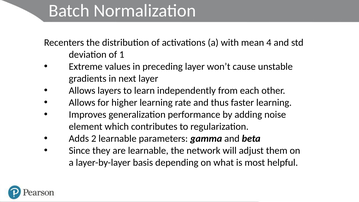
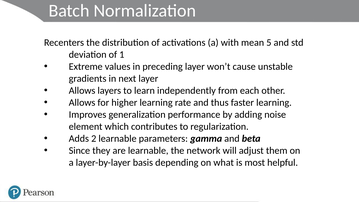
4: 4 -> 5 (269, 43)
